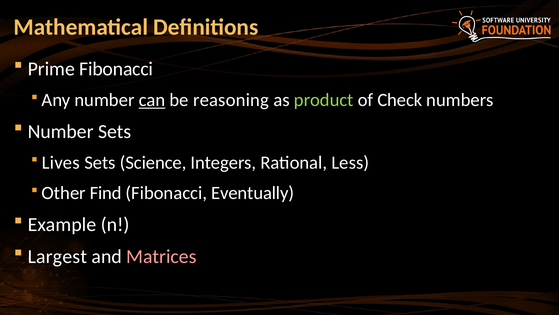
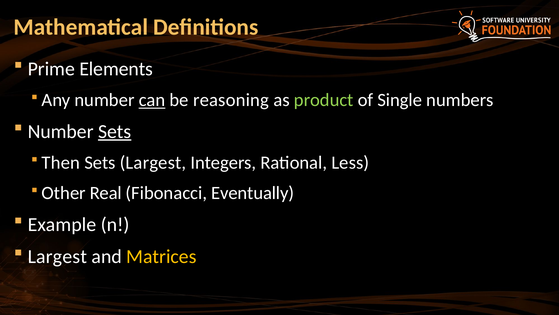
Prime Fibonacci: Fibonacci -> Elements (116, 69)
Check: Check -> Single (400, 100)
Sets underline: none -> present (115, 131)
Lives: Lives -> Then (61, 162)
Sets Science: Science -> Largest (153, 162)
Find: Find -> Real (106, 193)
Matrices colour: pink -> yellow (161, 256)
